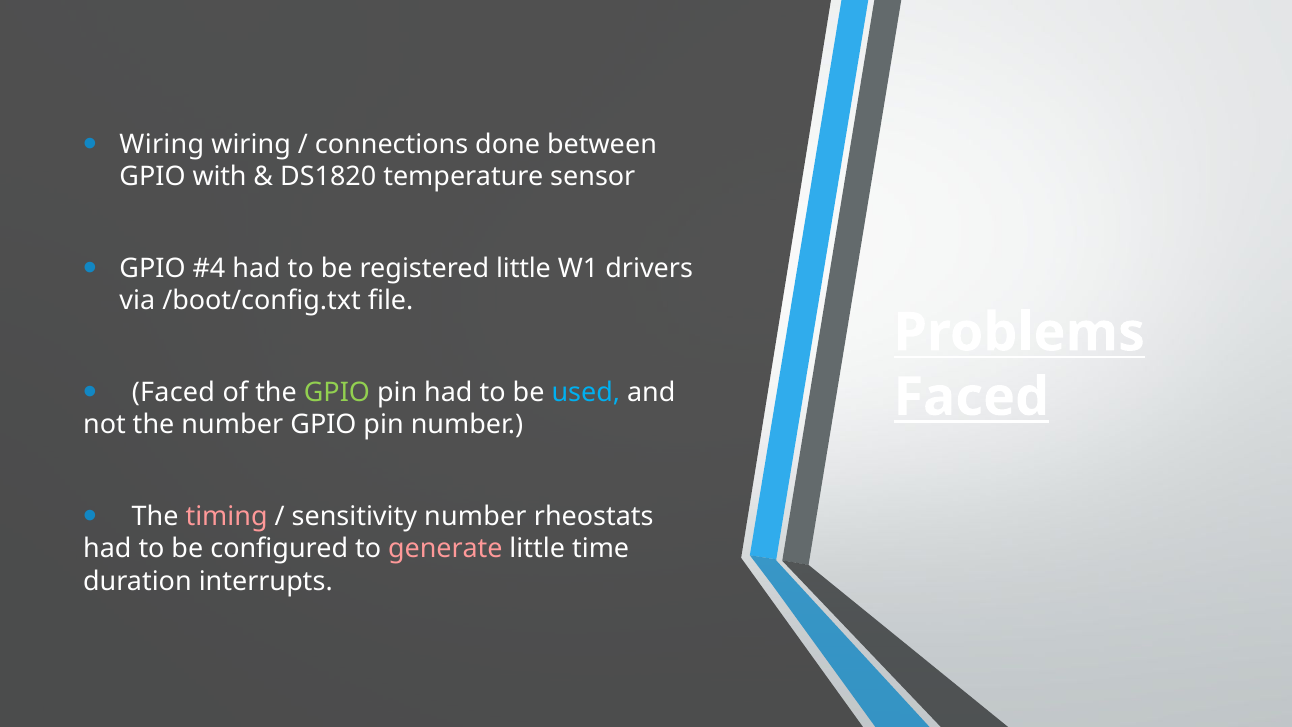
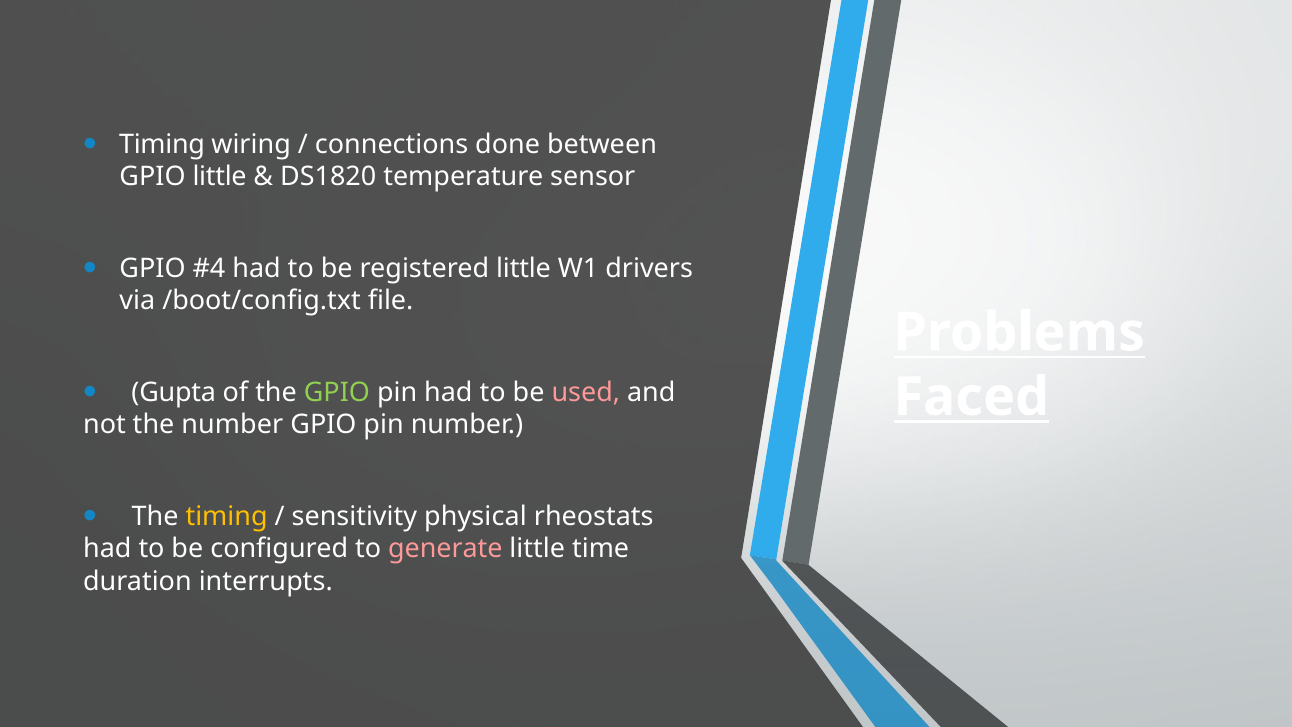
Wiring: Wiring -> Timing (162, 145)
GPIO with: with -> little (220, 177)
Faced: Faced -> Gupta (174, 393)
used colour: light blue -> pink (586, 393)
timing colour: pink -> yellow (227, 517)
sensitivity number: number -> physical (475, 517)
